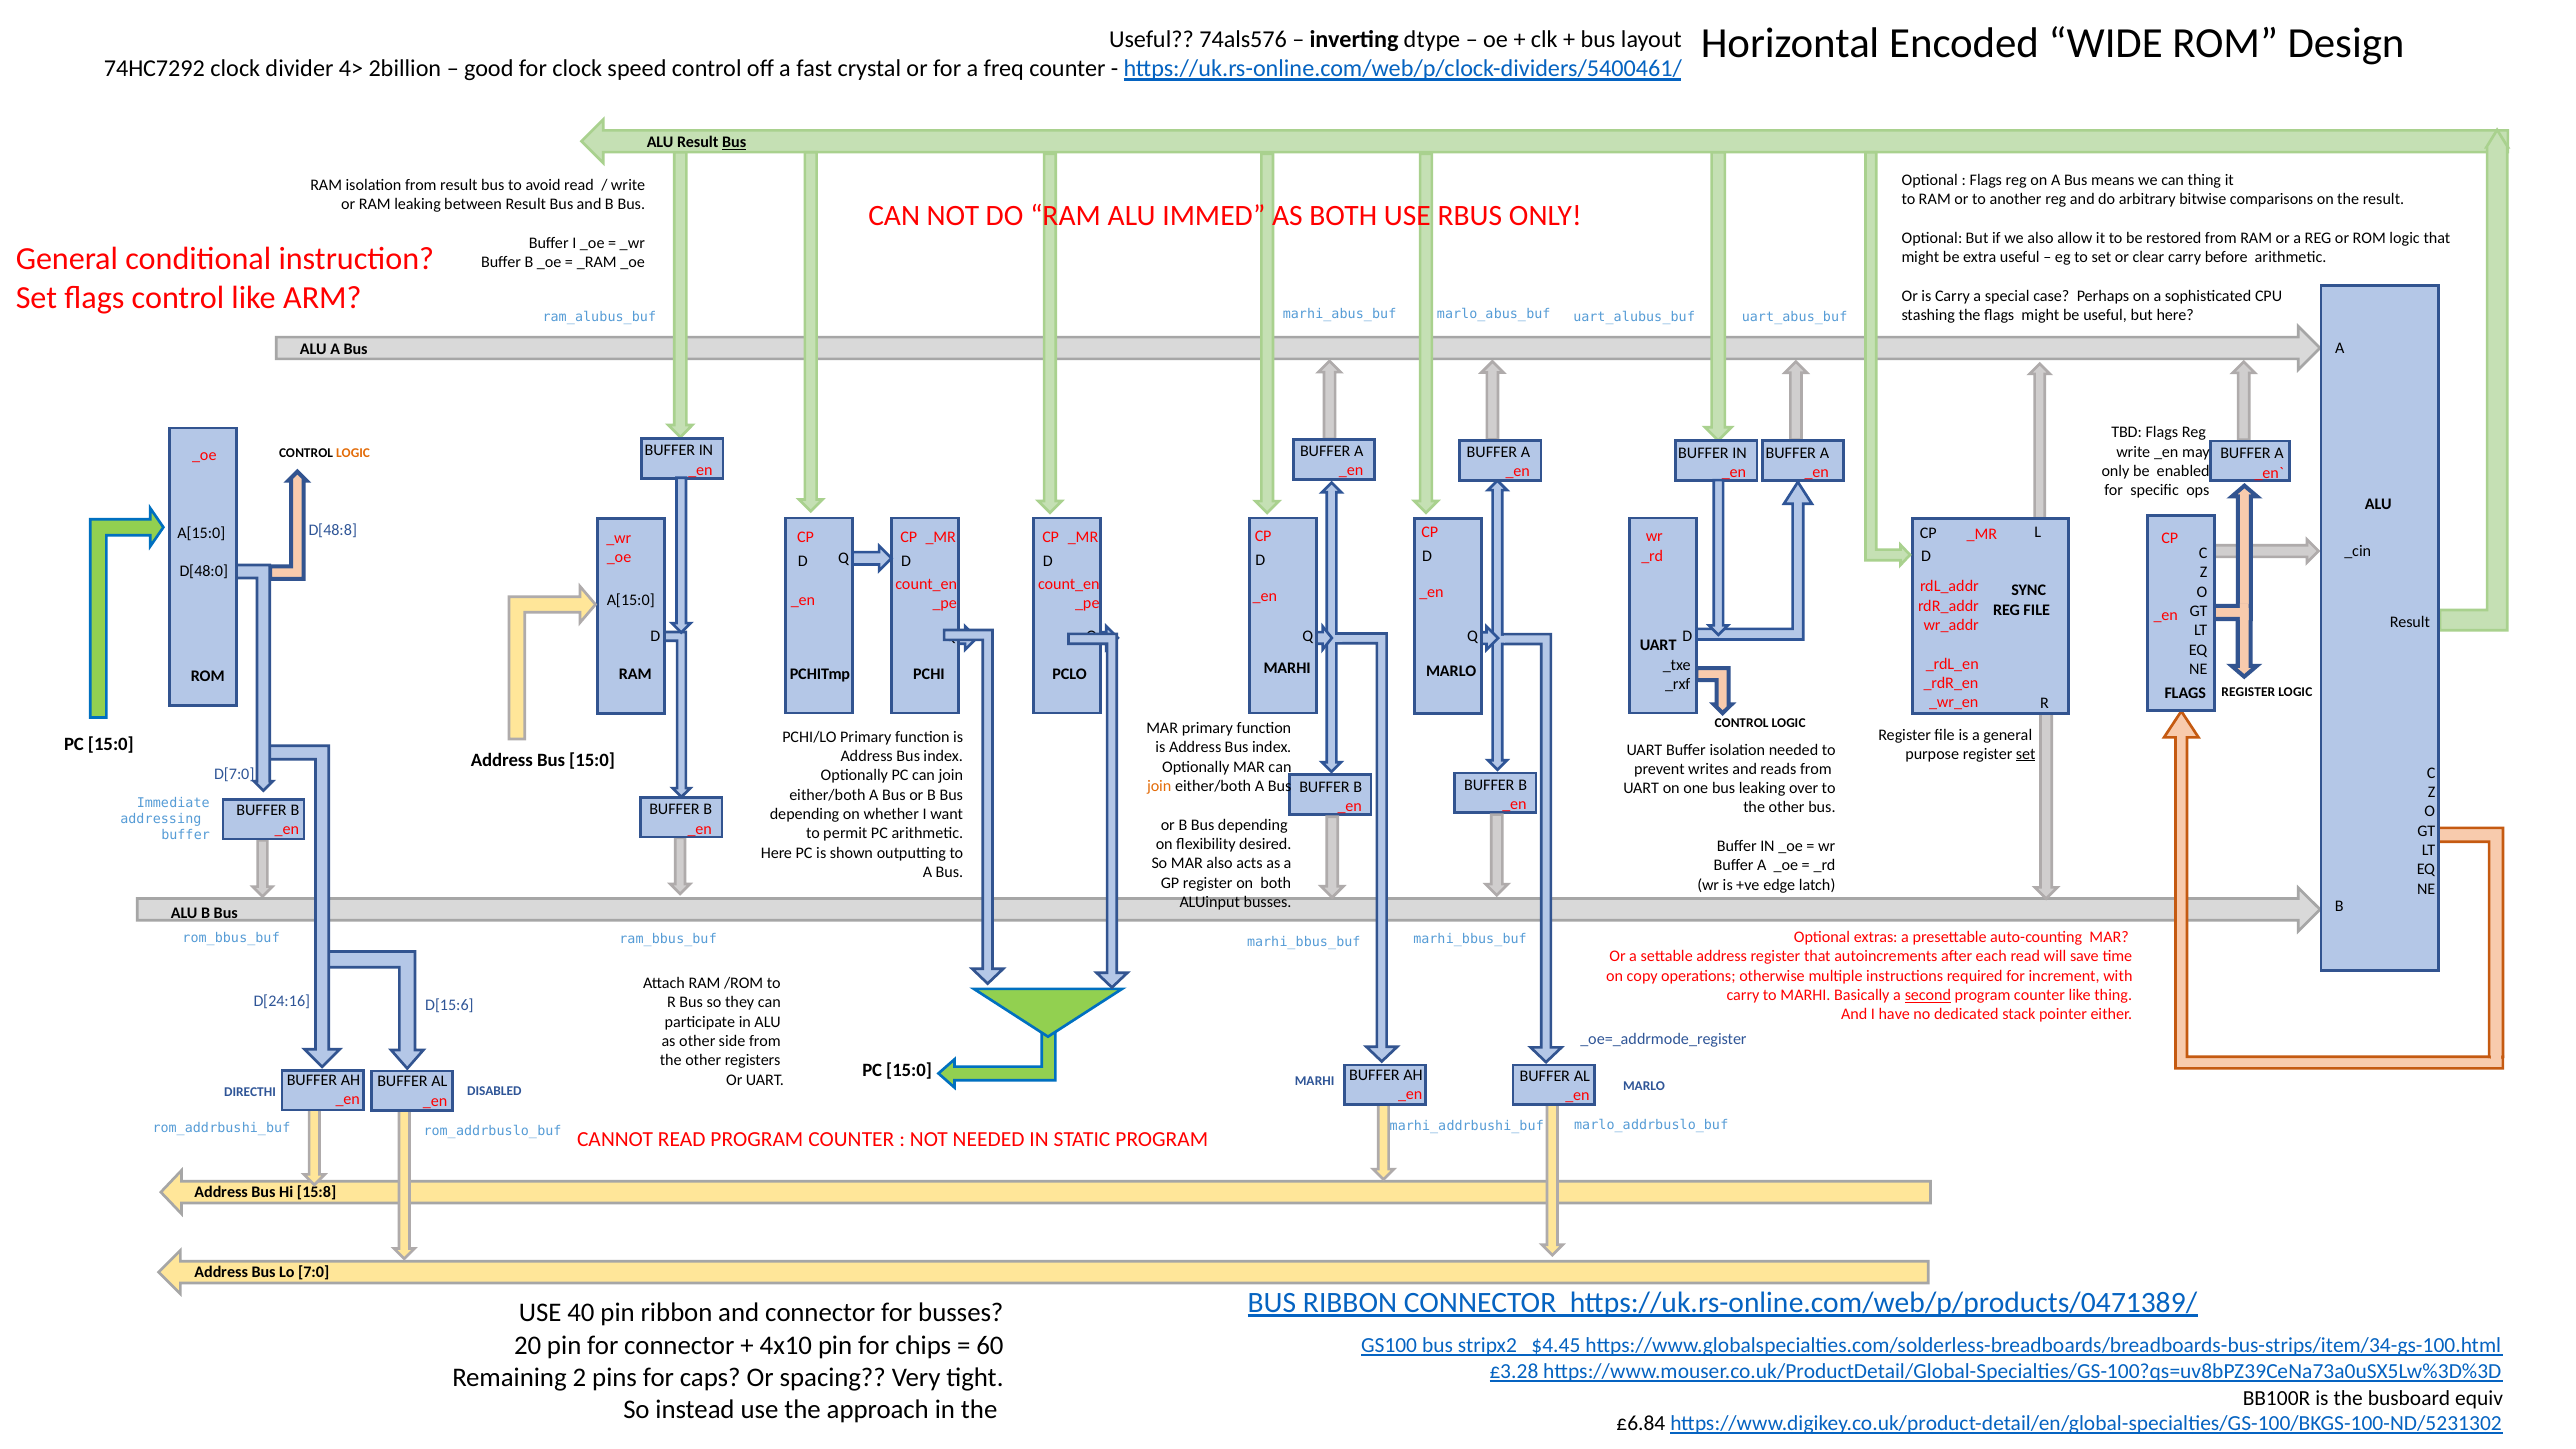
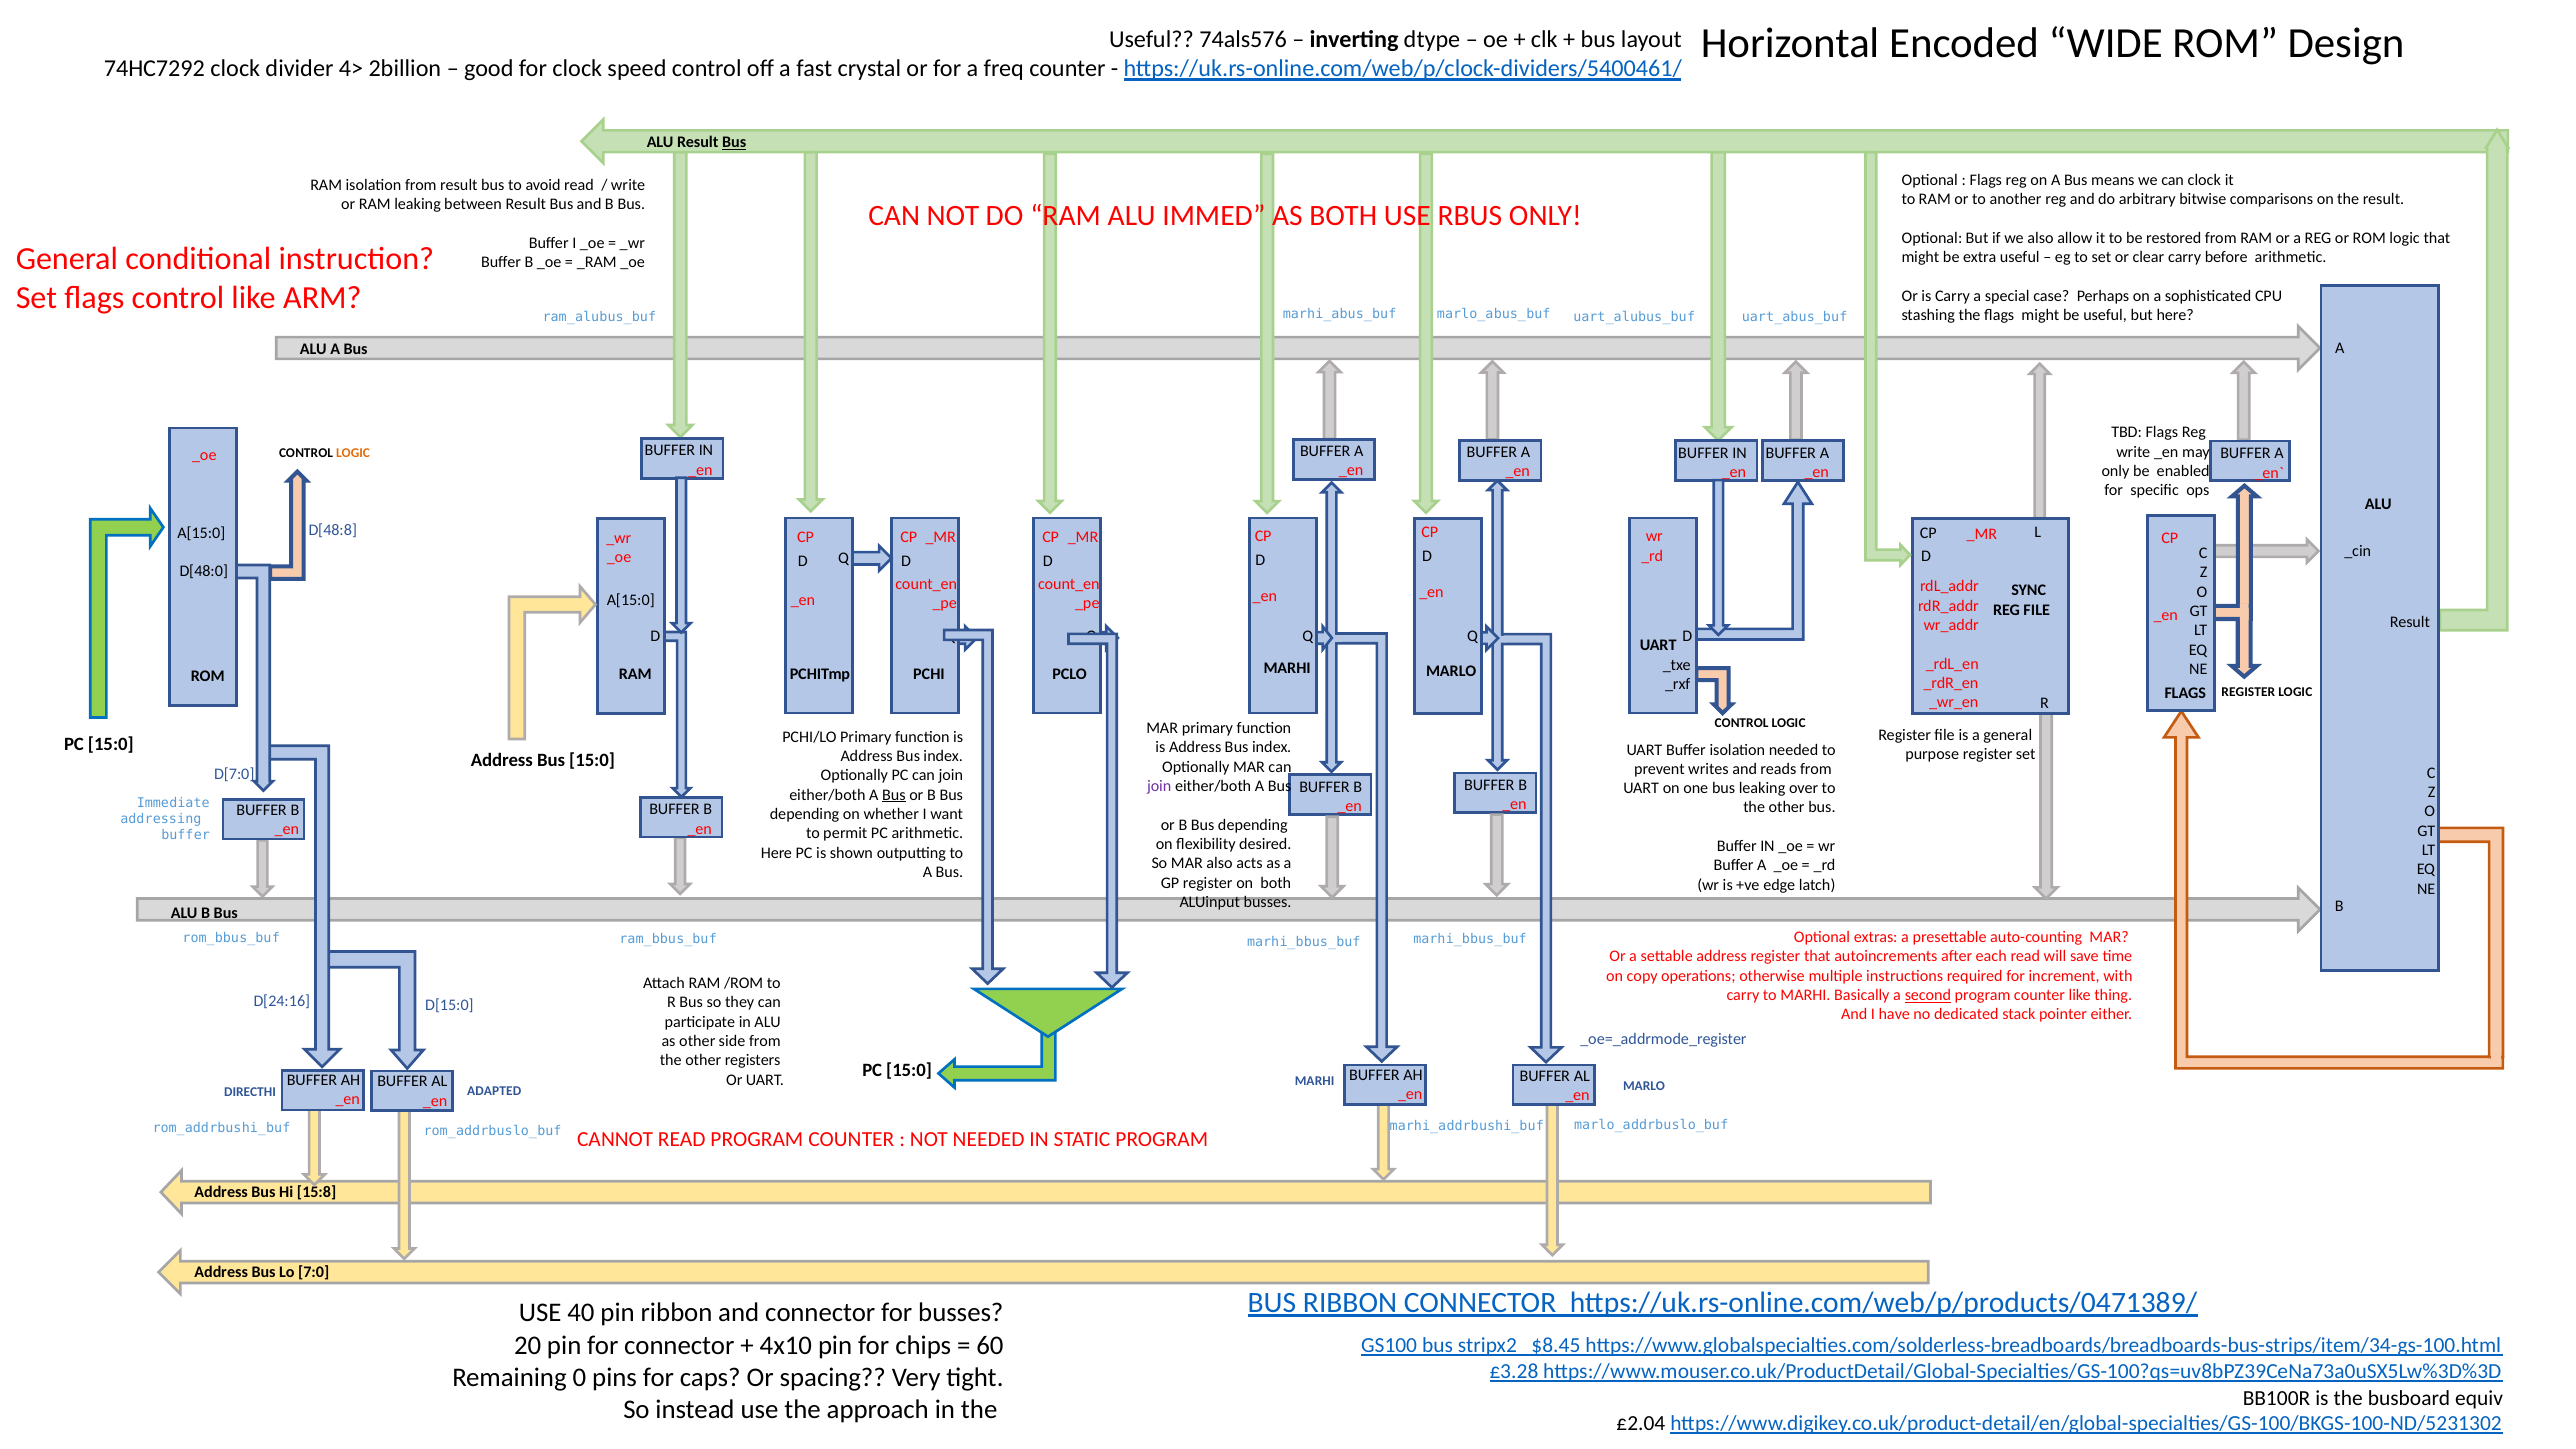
can thing: thing -> clock (2204, 180)
set underline: present -> none (2026, 754)
join colour: orange -> purple (1159, 786)
Bus underline: none -> present (894, 795)
D[15:6: D[15:6 -> D[15:0 (449, 1005)
DISABLED: DISABLED -> ADAPTED (494, 1091)
$4.45: $4.45 -> $8.45 (1556, 1345)
2: 2 -> 0 (580, 1378)
£6.84: £6.84 -> £2.04 (1641, 1424)
